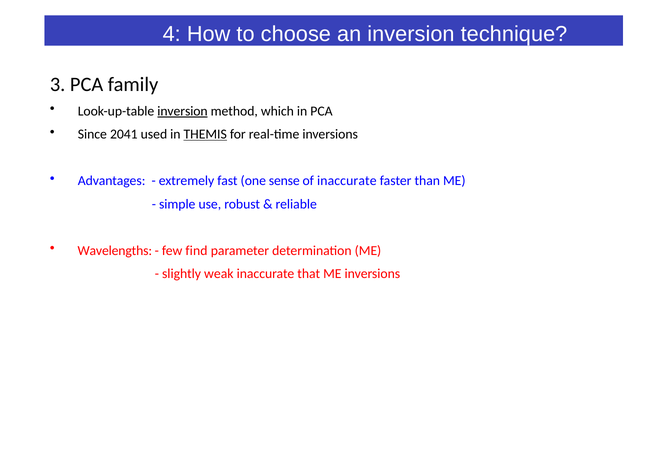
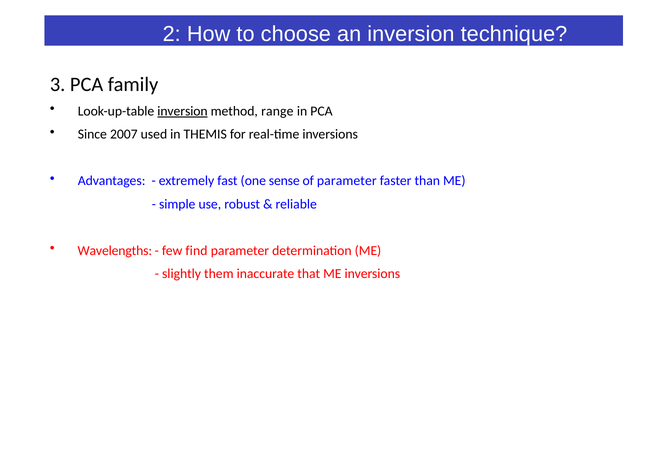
4: 4 -> 2 (172, 34)
which: which -> range (277, 111)
2041: 2041 -> 2007 (124, 134)
THEMIS underline: present -> none (205, 134)
of inaccurate: inaccurate -> parameter (347, 181)
weak: weak -> them (219, 274)
